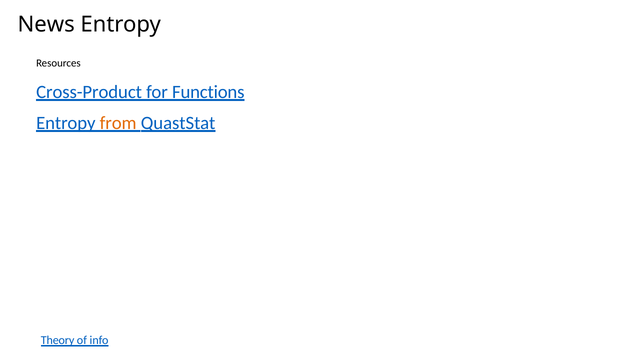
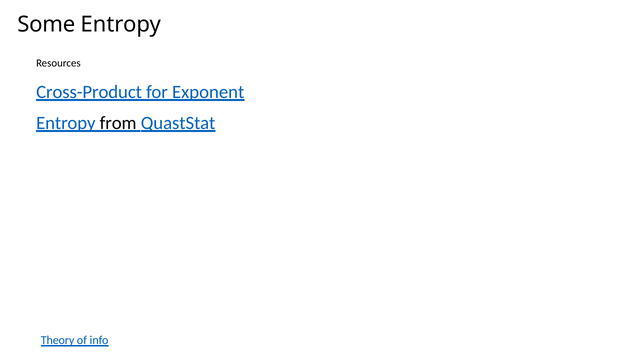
News: News -> Some (46, 24)
Functions: Functions -> Exponent (208, 92)
from colour: orange -> black (118, 123)
